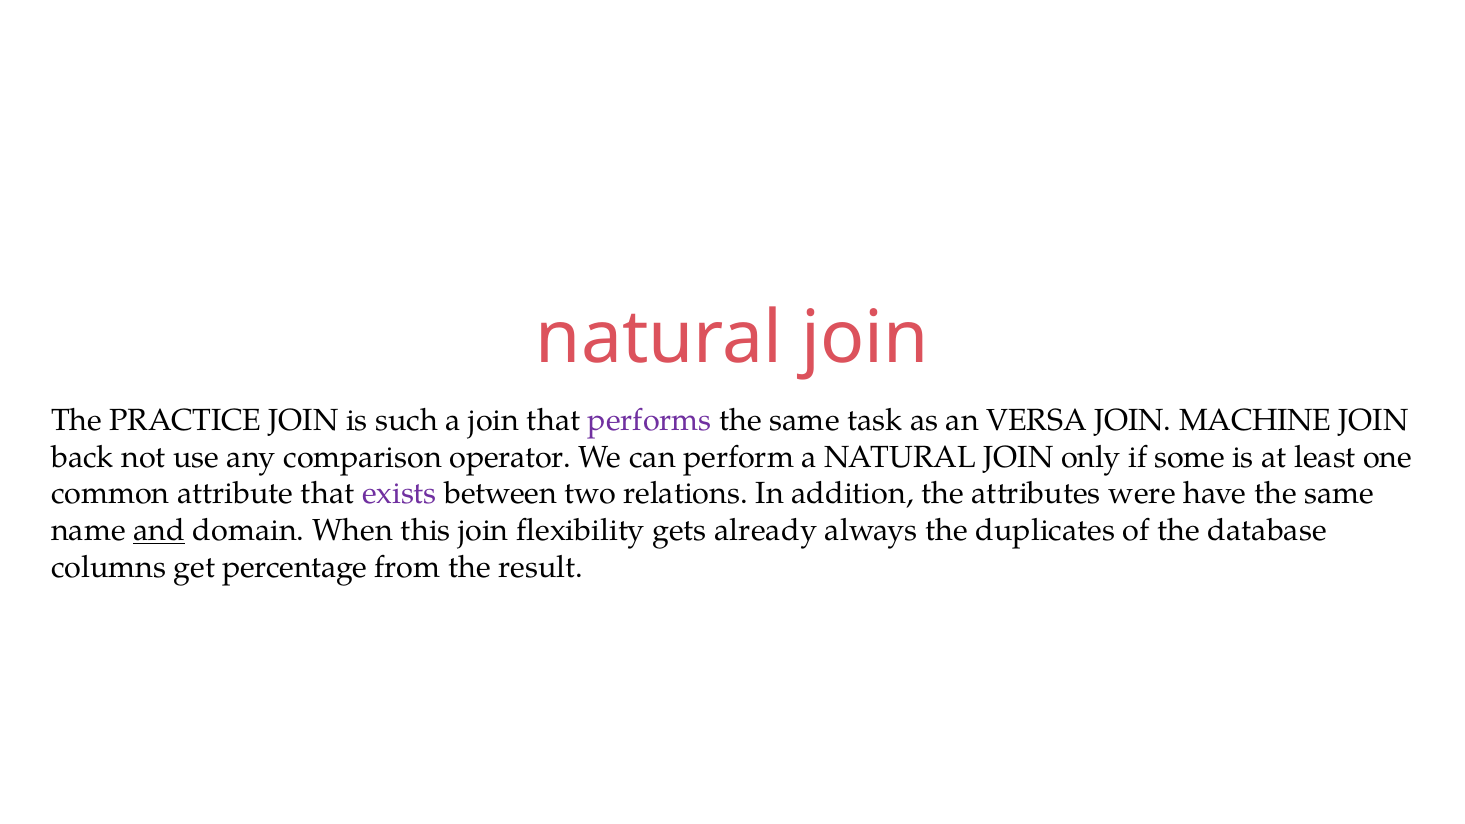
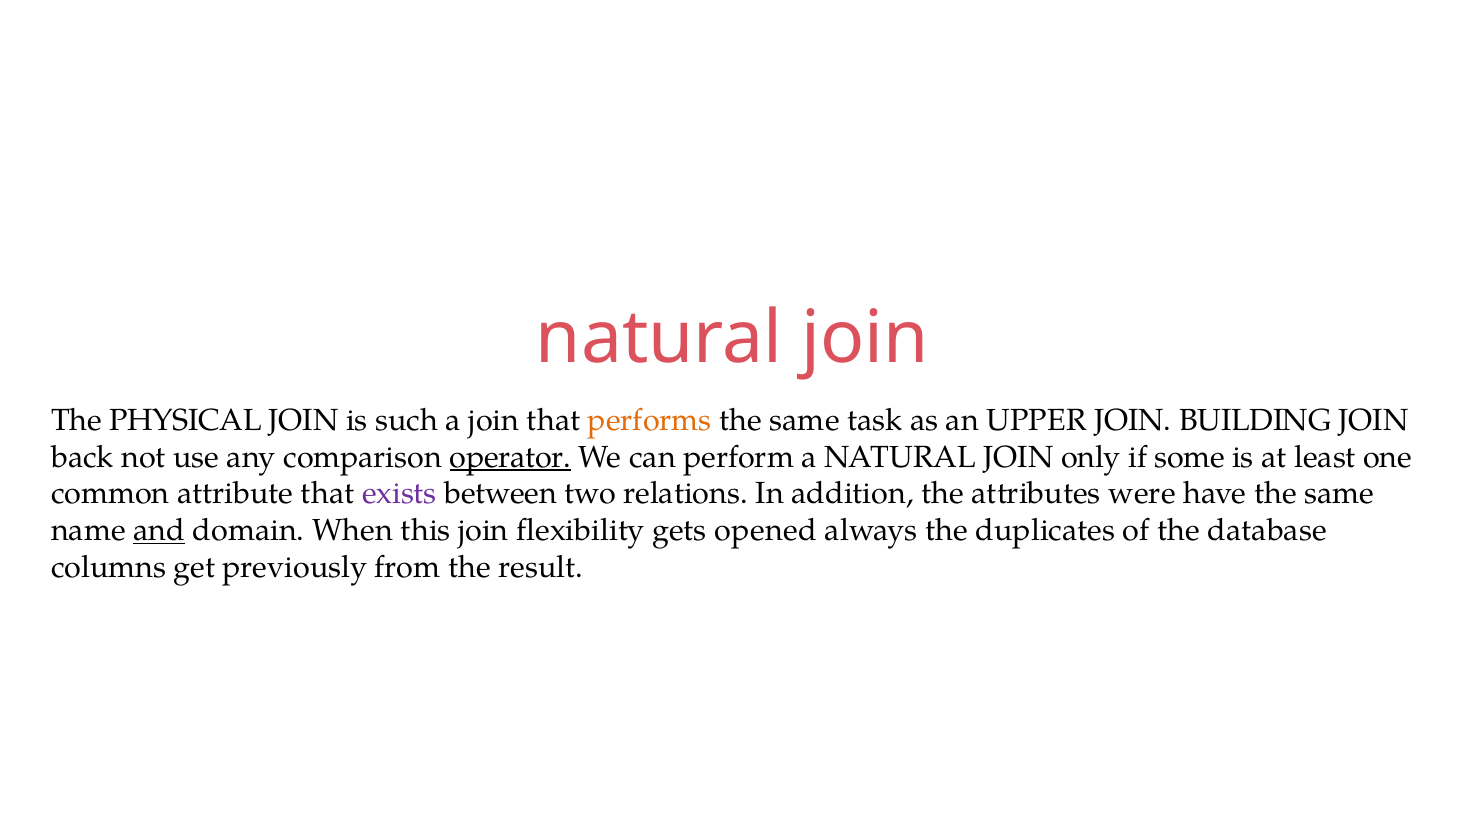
PRACTICE: PRACTICE -> PHYSICAL (186, 420)
performs colour: purple -> orange (650, 420)
VERSA: VERSA -> UPPER (1037, 420)
MACHINE: MACHINE -> BUILDING (1255, 420)
operator underline: none -> present (510, 457)
already: already -> opened (766, 530)
percentage: percentage -> previously (295, 567)
